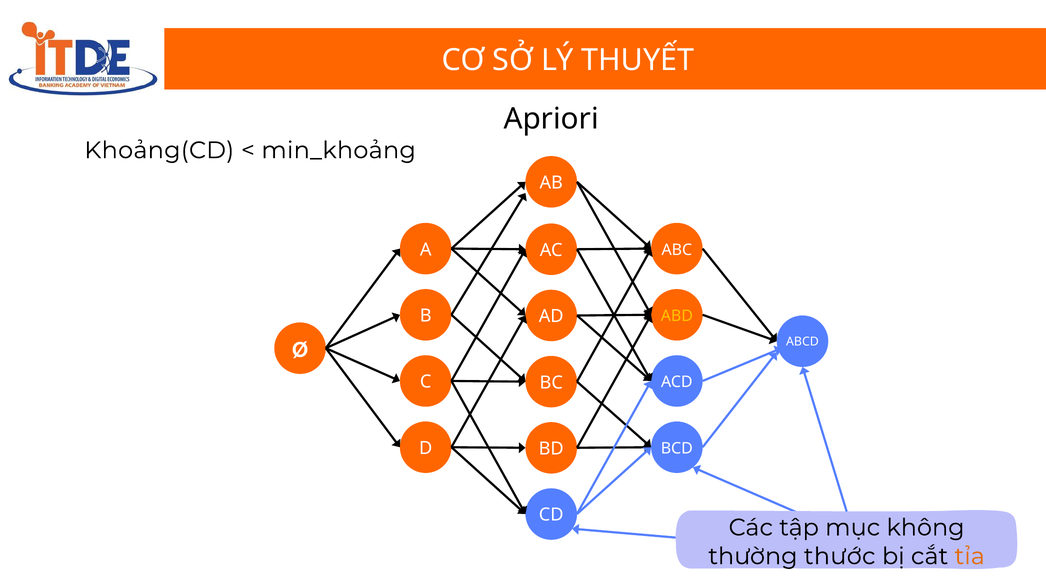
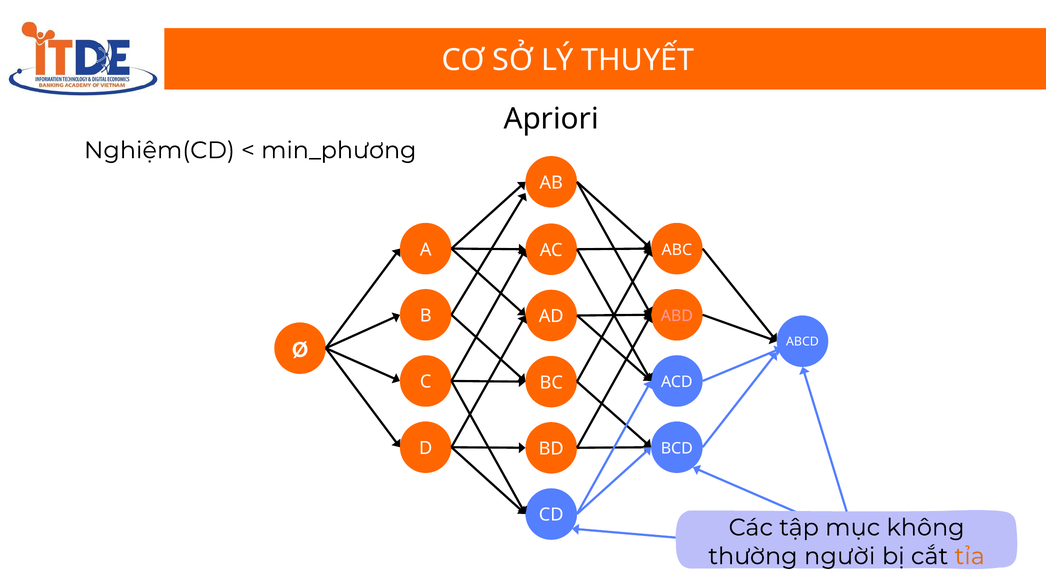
Khoảng(CD: Khoảng(CD -> Nghiệm(CD (159, 150)
min_khoảng: min_khoảng -> min_phương (339, 150)
ABD colour: yellow -> pink (677, 316)
thước: thước -> người (840, 557)
